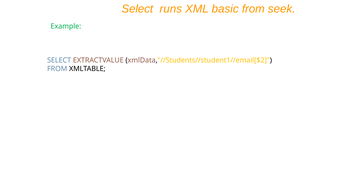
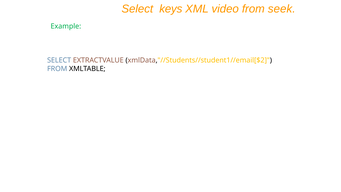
runs: runs -> keys (171, 9)
basic: basic -> video (225, 9)
